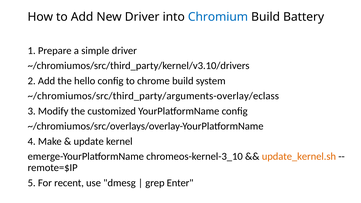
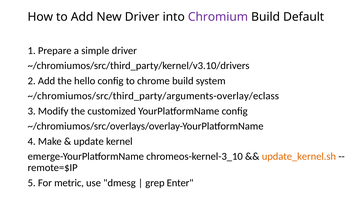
Chromium colour: blue -> purple (218, 17)
Battery: Battery -> Default (304, 17)
recent: recent -> metric (69, 183)
